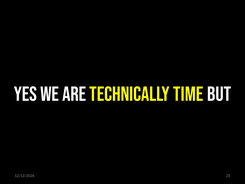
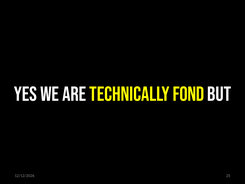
TIME: TIME -> FOND (188, 94)
